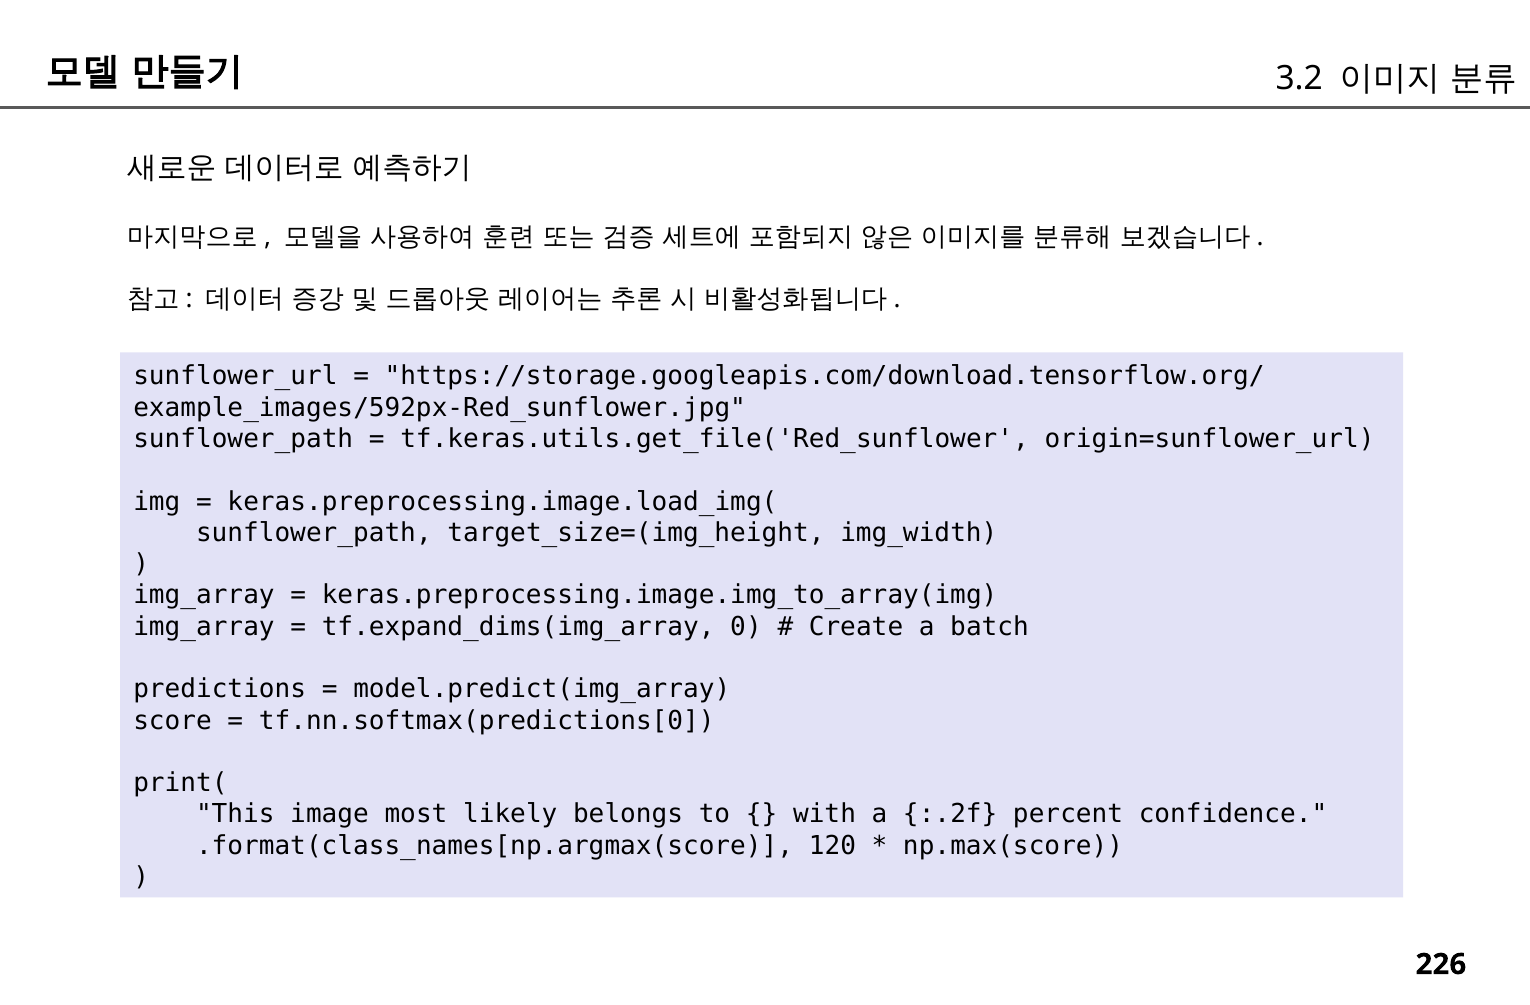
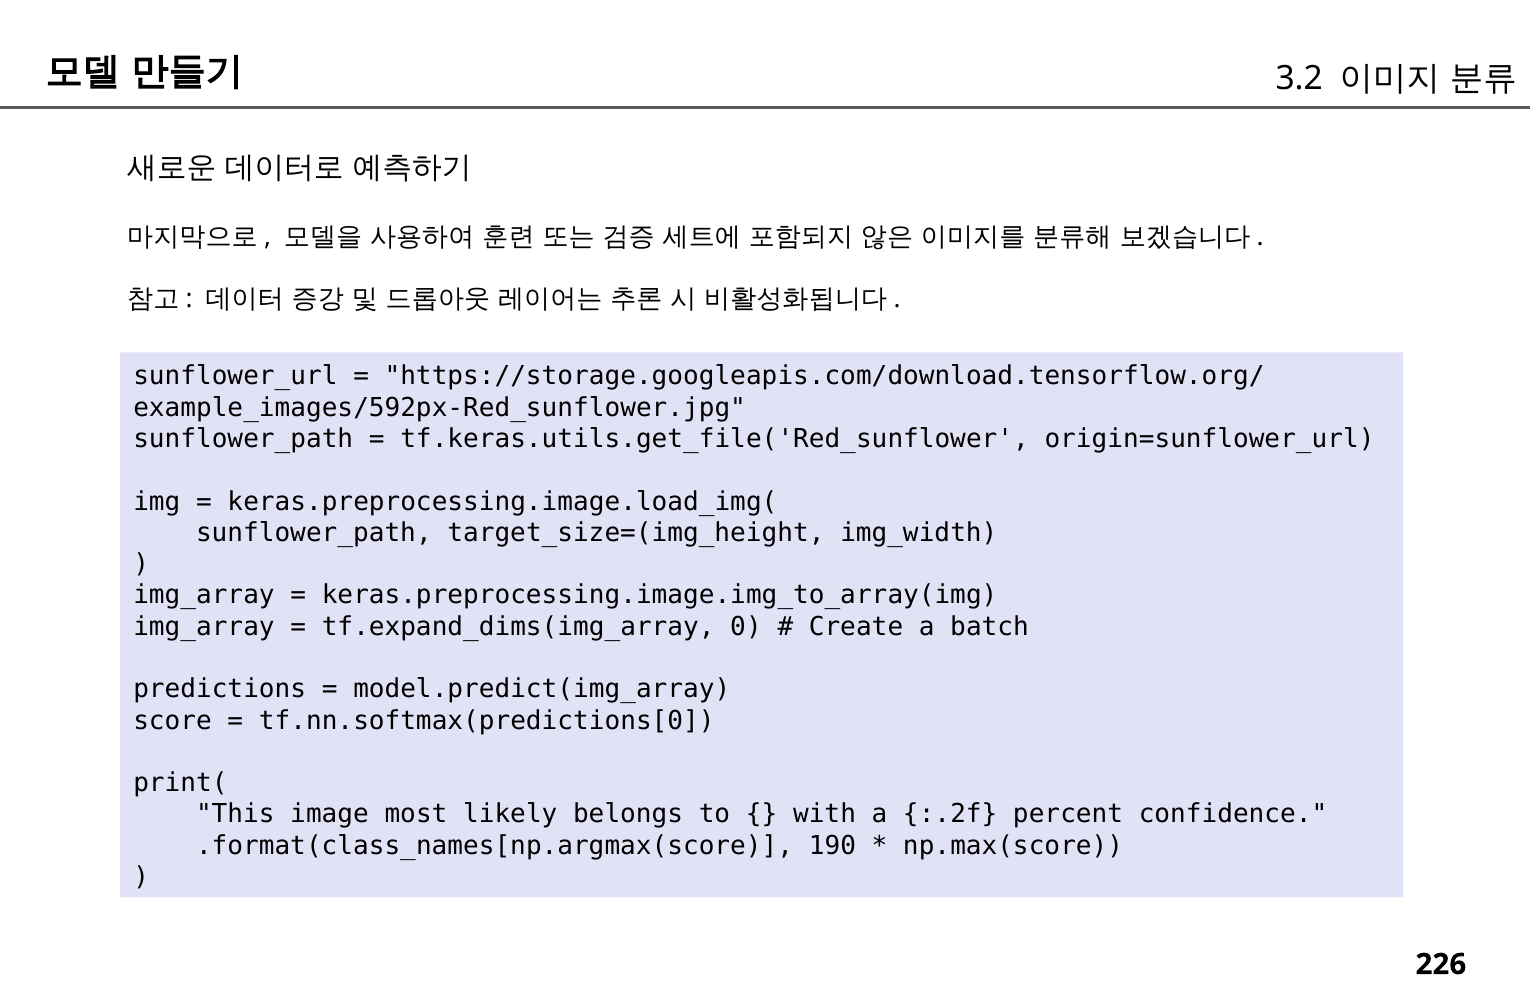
120: 120 -> 190 (832, 846)
